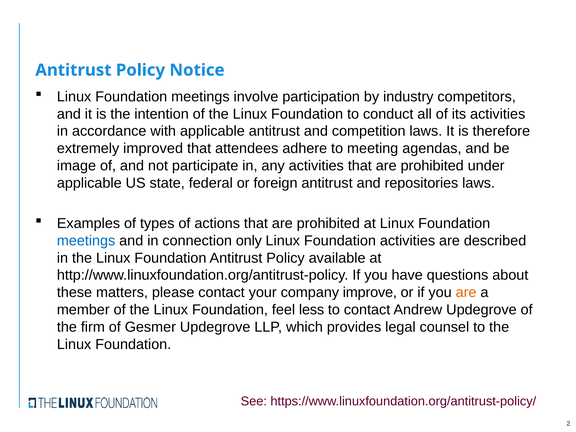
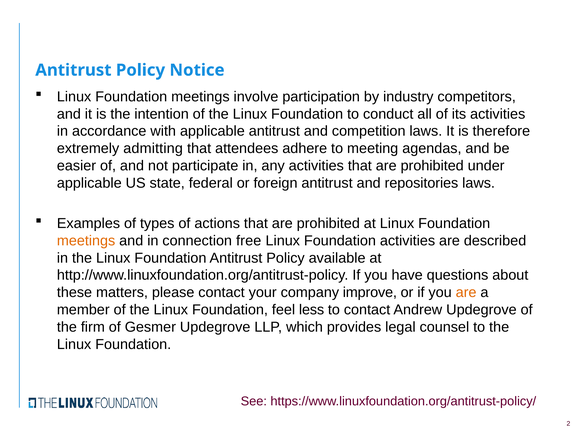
improved: improved -> admitting (153, 148)
image: image -> easier (76, 166)
meetings colour: blue -> orange (86, 241)
only: only -> free (249, 241)
